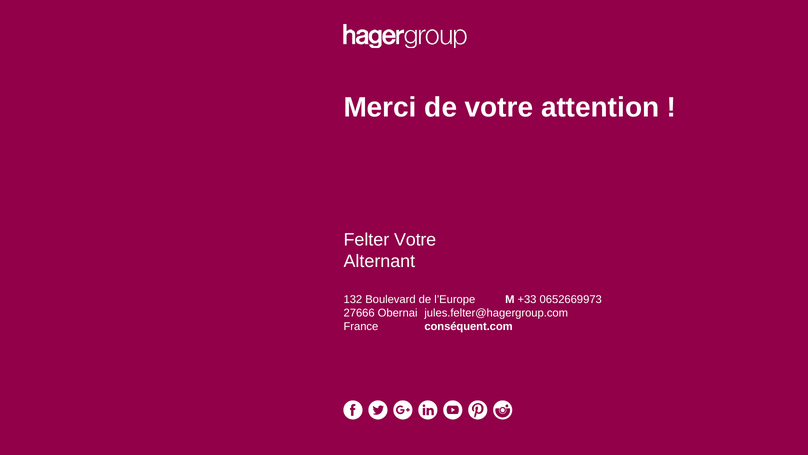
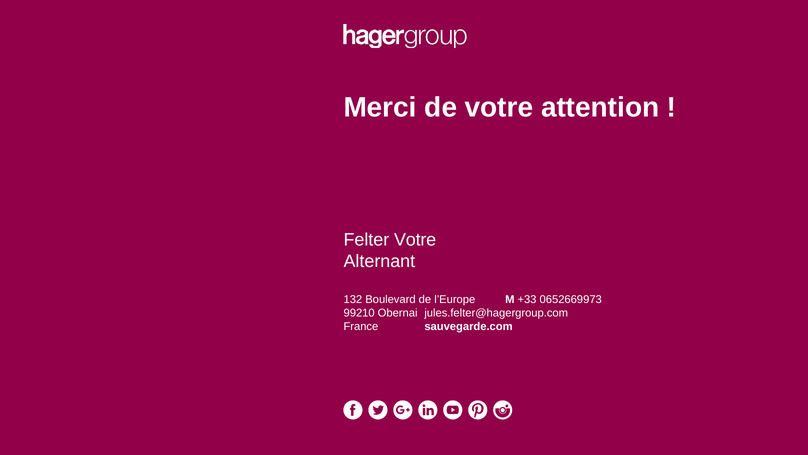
27666: 27666 -> 99210 (359, 313)
conséquent.com: conséquent.com -> sauvegarde.com (469, 327)
